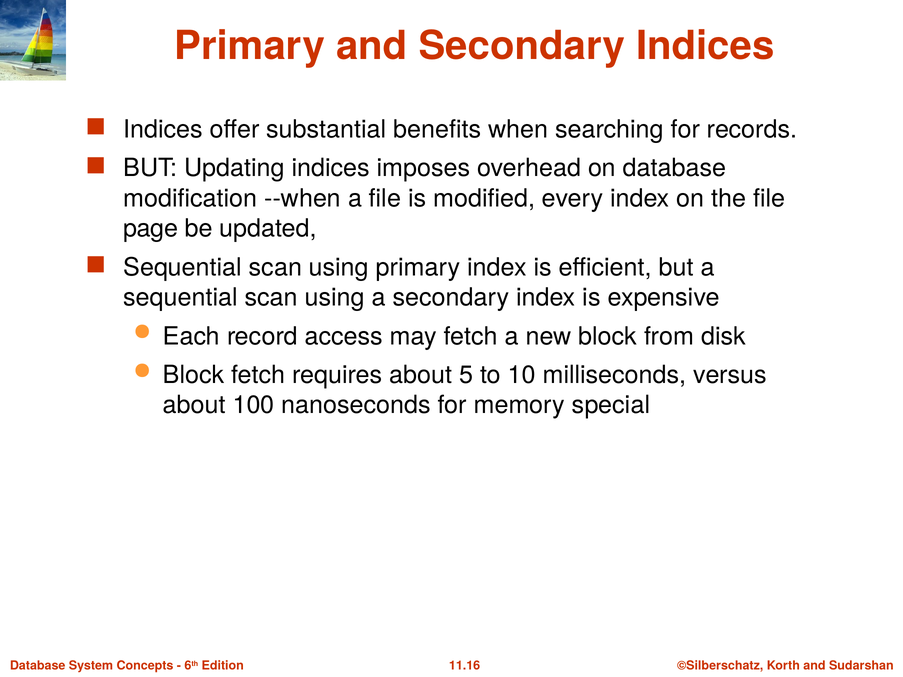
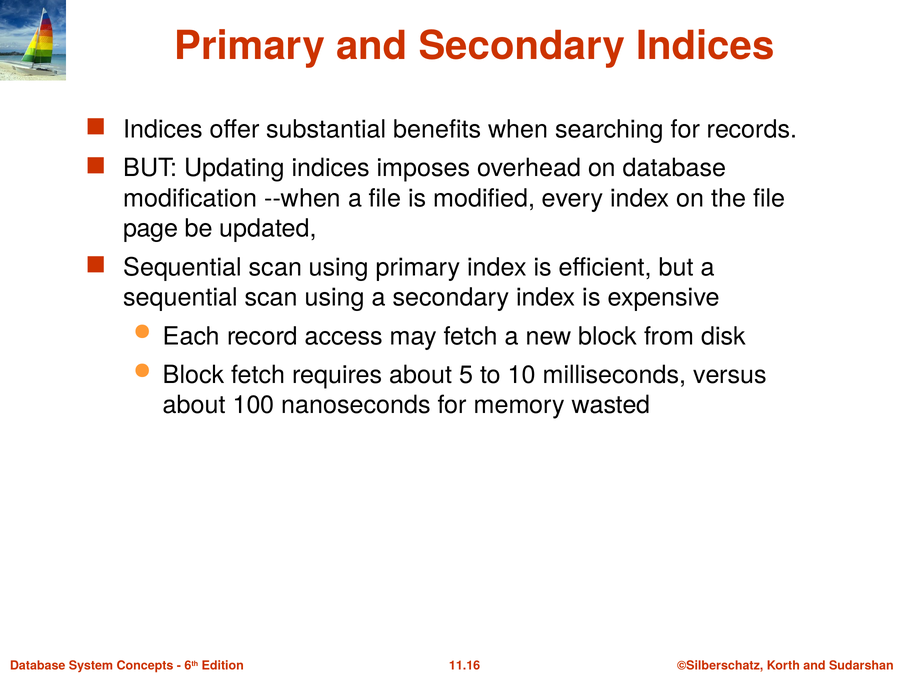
special: special -> wasted (611, 405)
